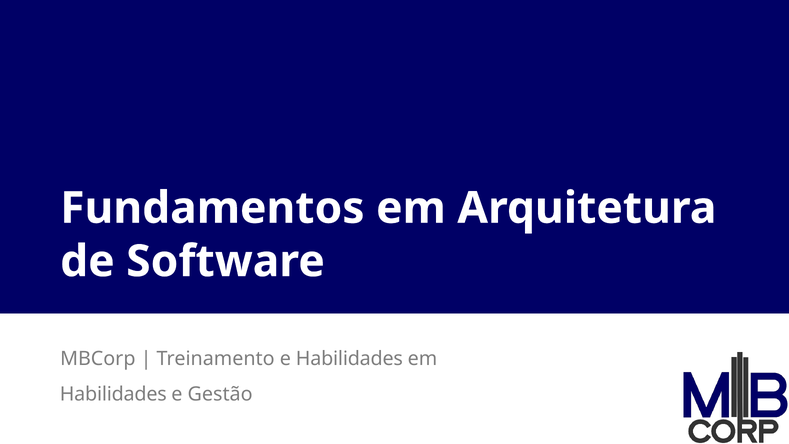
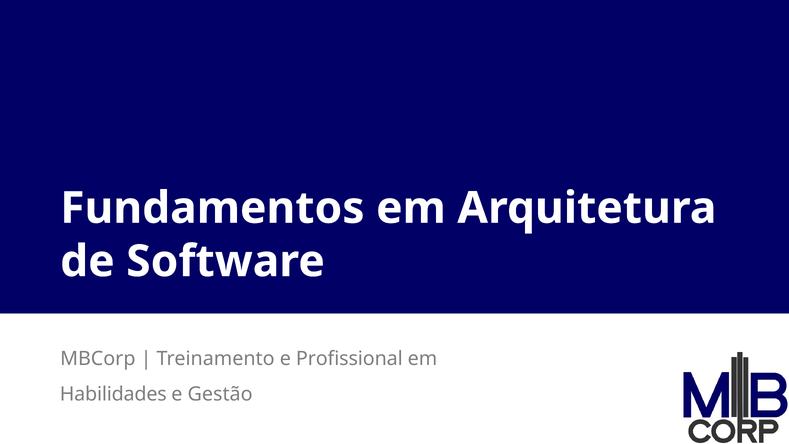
e Habilidades: Habilidades -> Profissional (349, 359)
